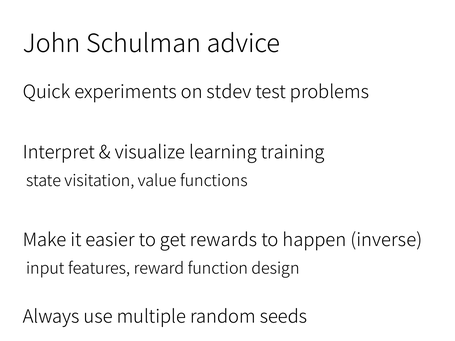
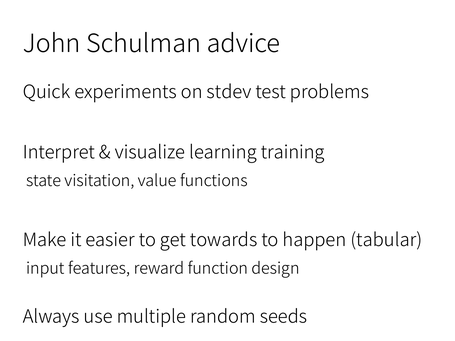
rewards: rewards -> towards (224, 240)
inverse: inverse -> tabular (386, 240)
